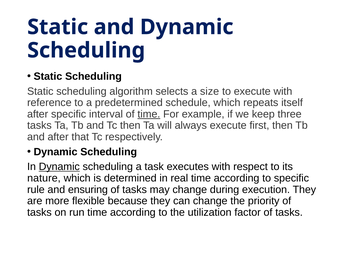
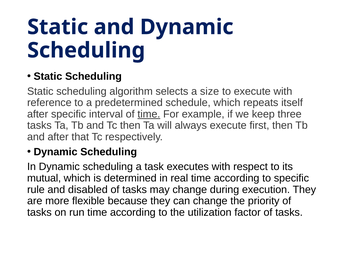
Dynamic underline: present -> none (59, 167)
nature: nature -> mutual (44, 178)
ensuring: ensuring -> disabled (88, 189)
